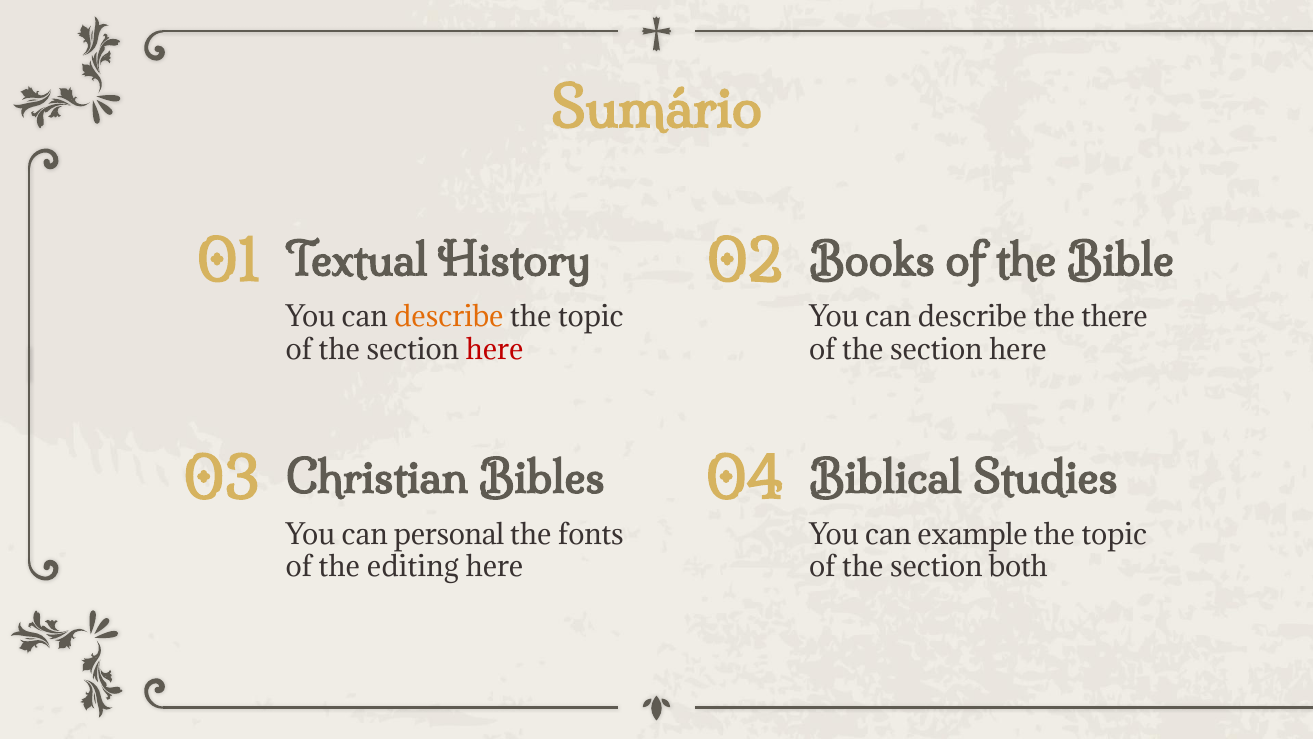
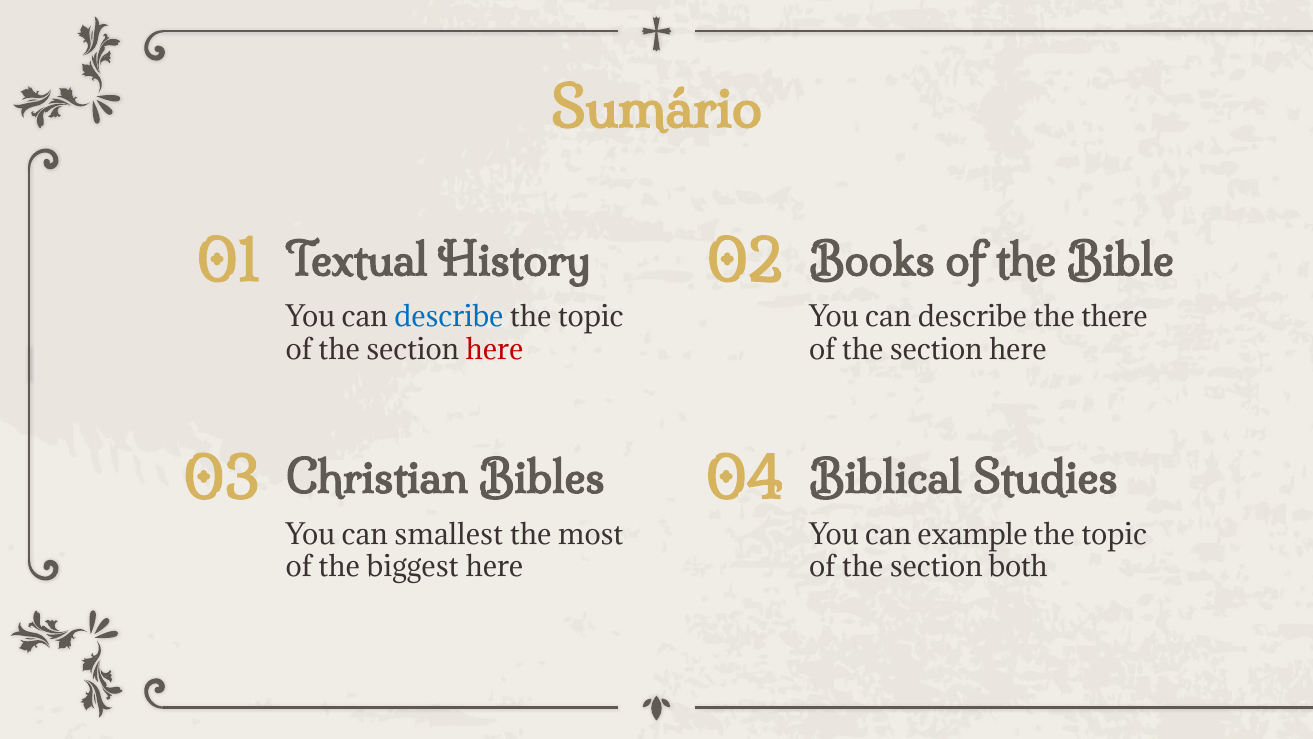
describe colour: orange -> blue (449, 317)
personal: personal -> smallest (449, 535)
fonts: fonts -> most (591, 535)
editing: editing -> biggest (413, 568)
